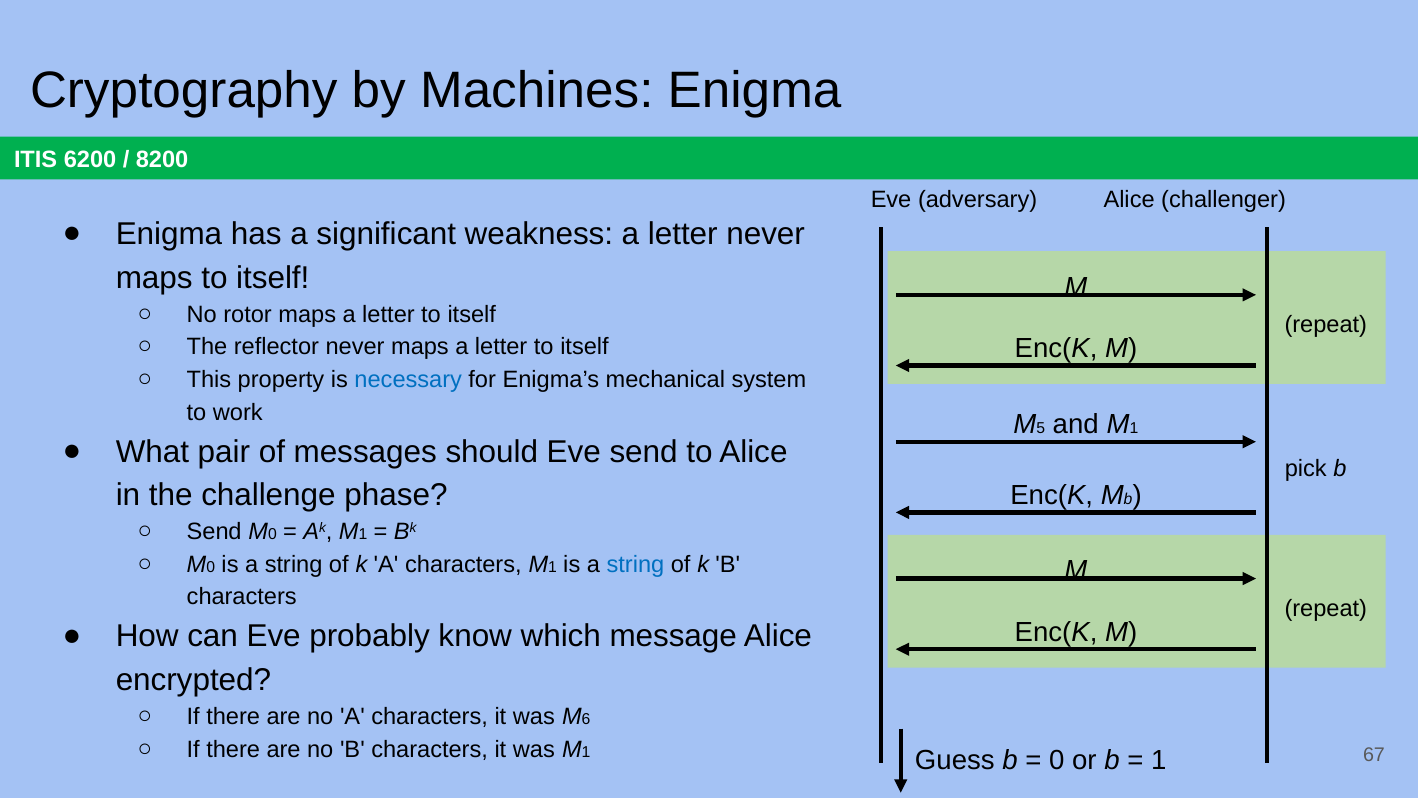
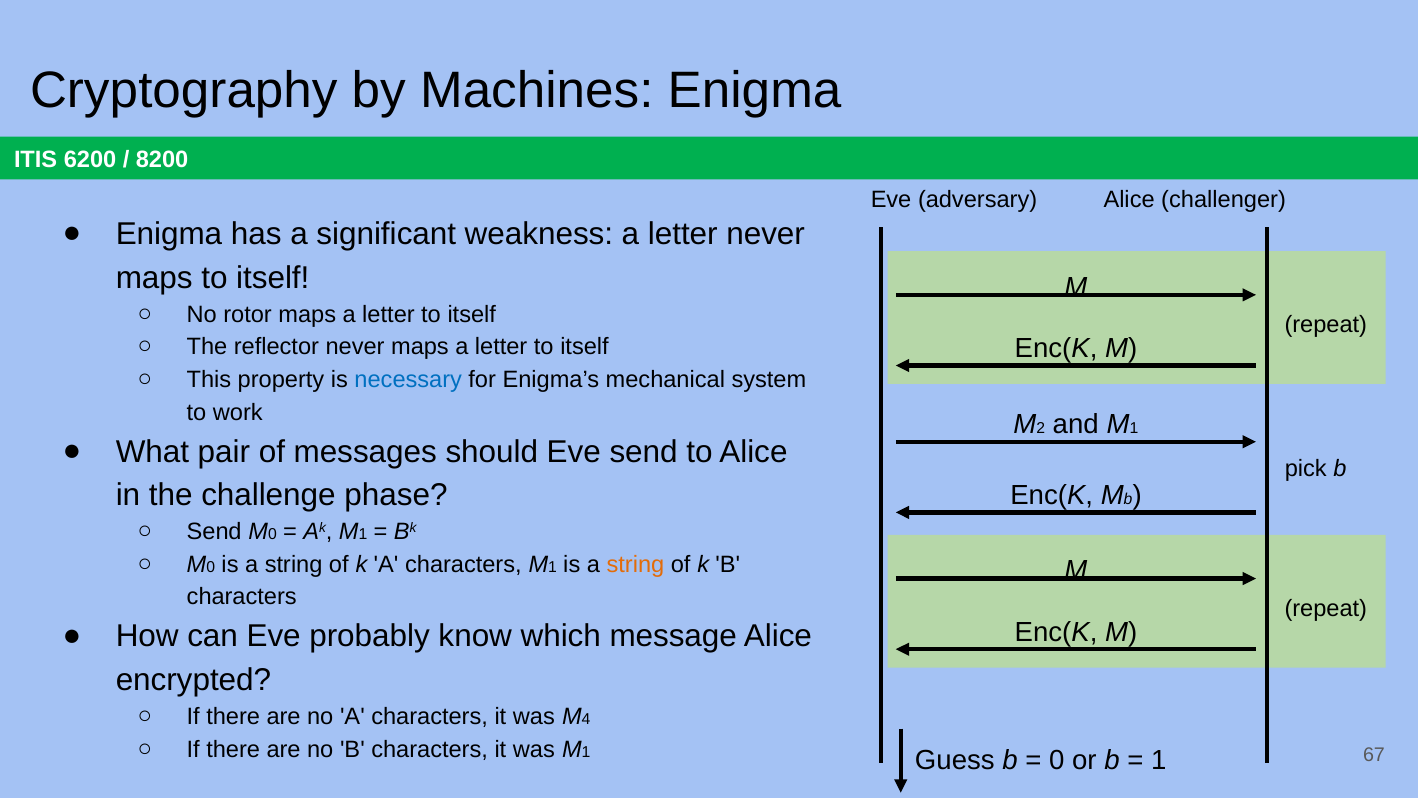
5: 5 -> 2 (1041, 429)
string colour: blue -> orange (635, 564)
6: 6 -> 4 (586, 719)
